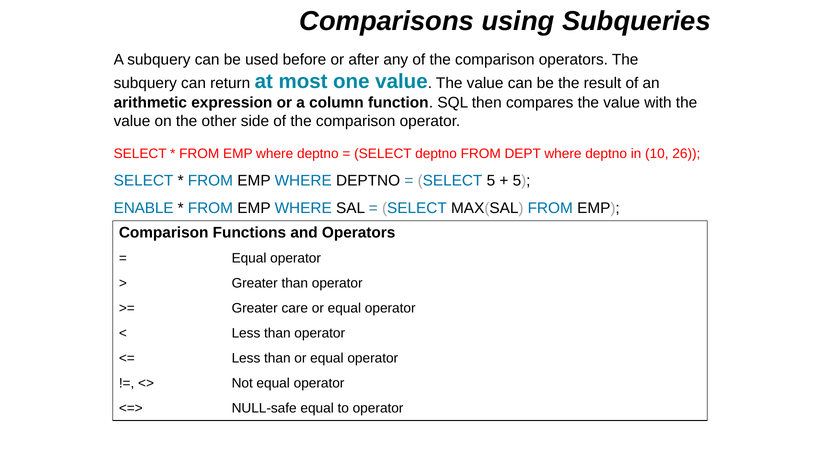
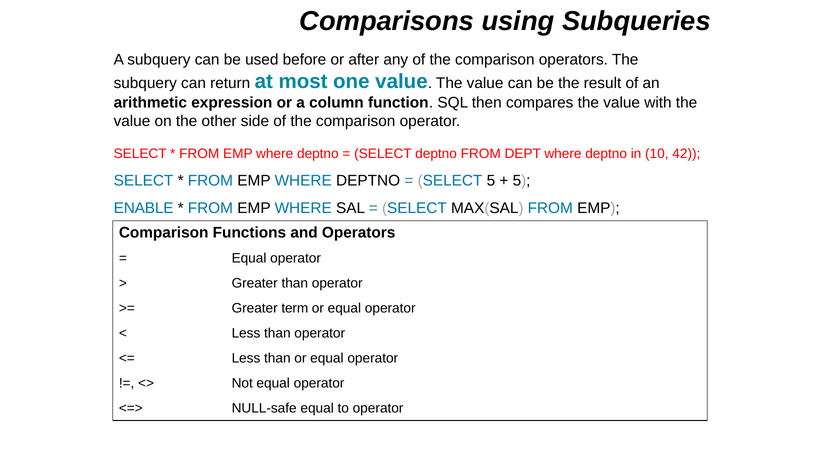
26: 26 -> 42 (686, 154)
care: care -> term (295, 308)
